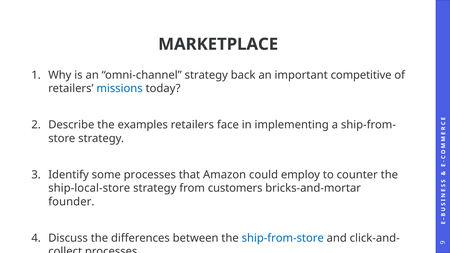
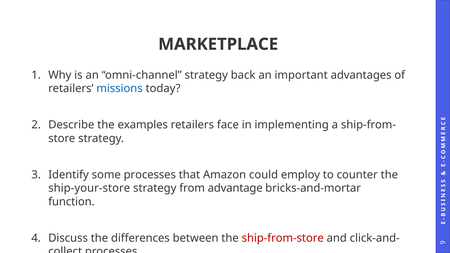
competitive: competitive -> advantages (361, 75)
ship-local-store: ship-local-store -> ship-your-store (89, 188)
customers: customers -> advantage (235, 188)
founder: founder -> function (71, 202)
ship-from-store colour: blue -> red (283, 238)
